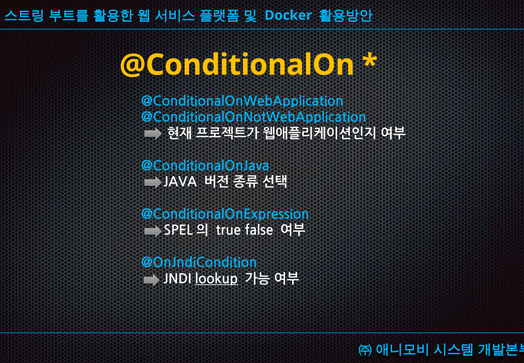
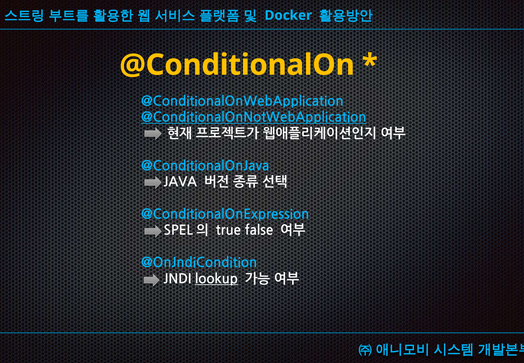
@ConditionalOnNotWebApplication underline: none -> present (254, 117)
